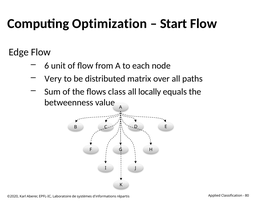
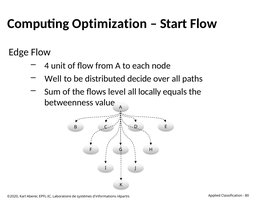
6: 6 -> 4 (47, 66)
Very: Very -> Well (53, 79)
matrix: matrix -> decide (139, 79)
class: class -> level (117, 92)
